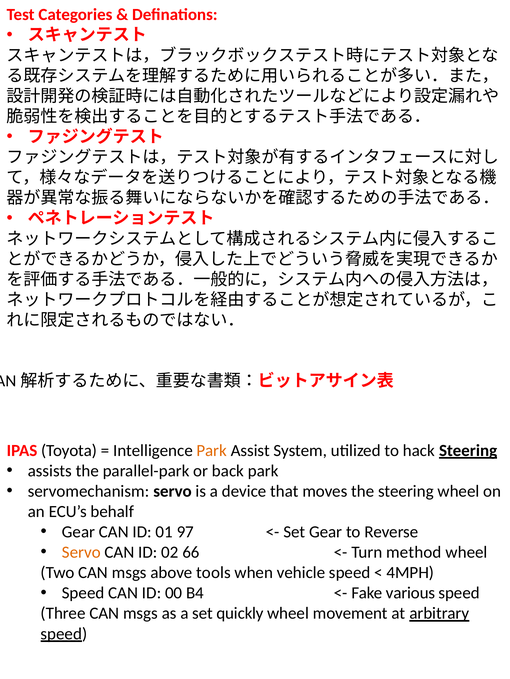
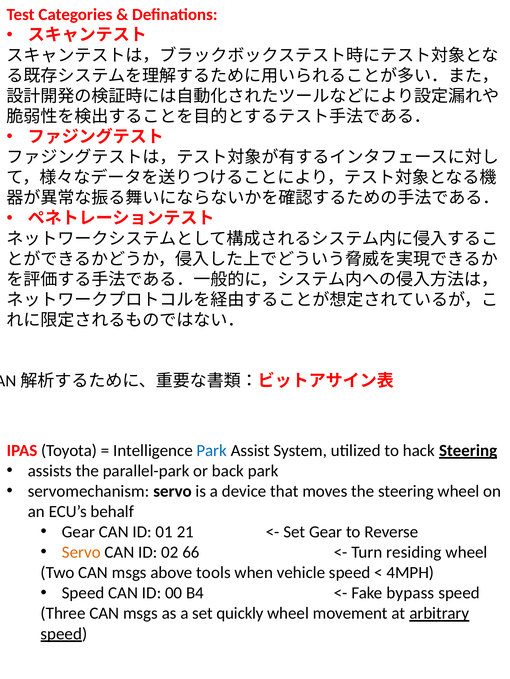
Park colour: orange -> blue (212, 451)
97: 97 -> 21 (185, 533)
method: method -> residing (414, 553)
various: various -> bypass (410, 594)
